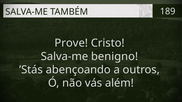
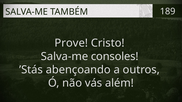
benigno: benigno -> consoles (115, 57)
